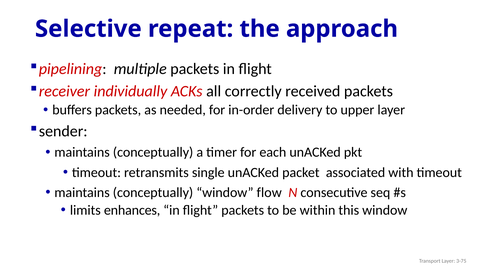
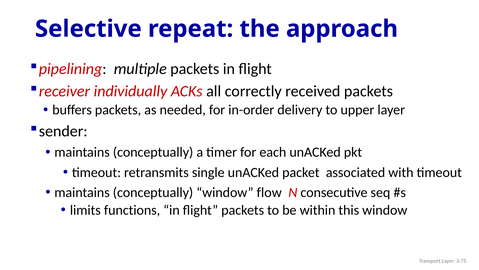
enhances: enhances -> functions (132, 210)
